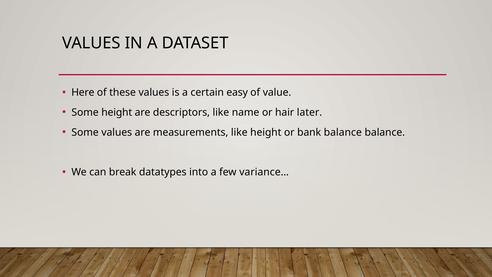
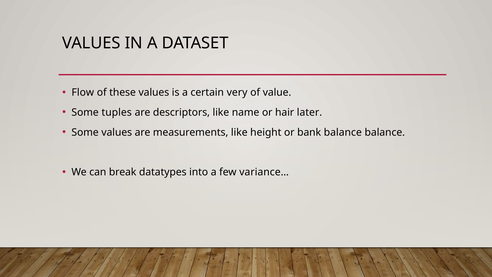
Here: Here -> Flow (83, 93)
easy: easy -> very (237, 93)
Some height: height -> tuples (117, 112)
